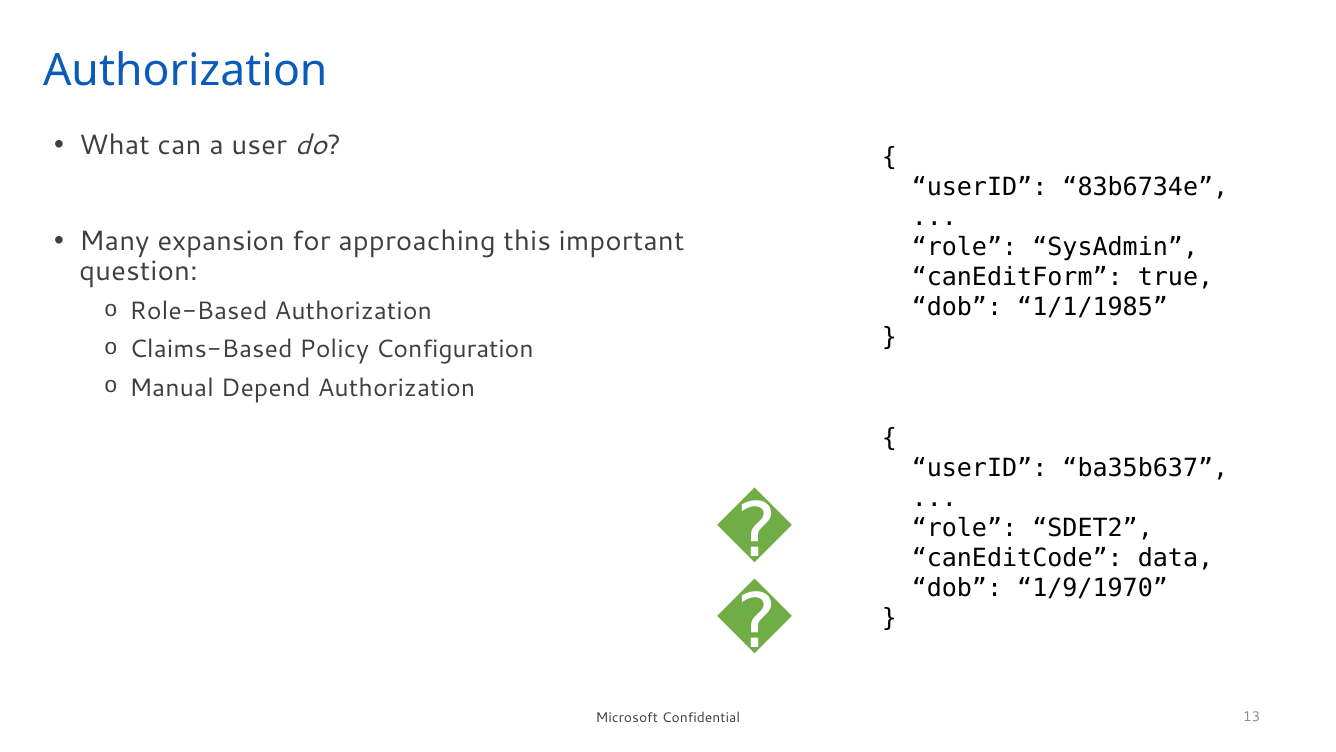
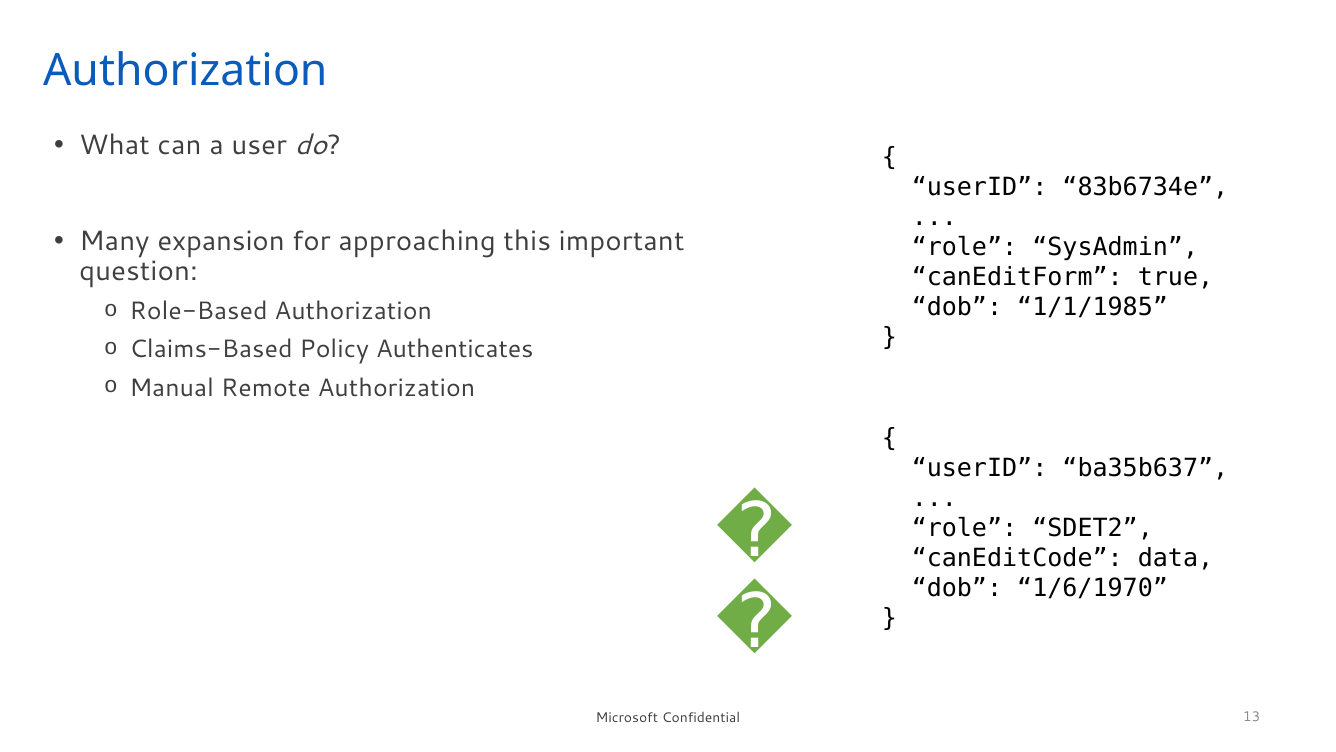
Configuration: Configuration -> Authenticates (455, 349)
Depend: Depend -> Remote (266, 388)
1/9/1970: 1/9/1970 -> 1/6/1970 (1093, 588)
